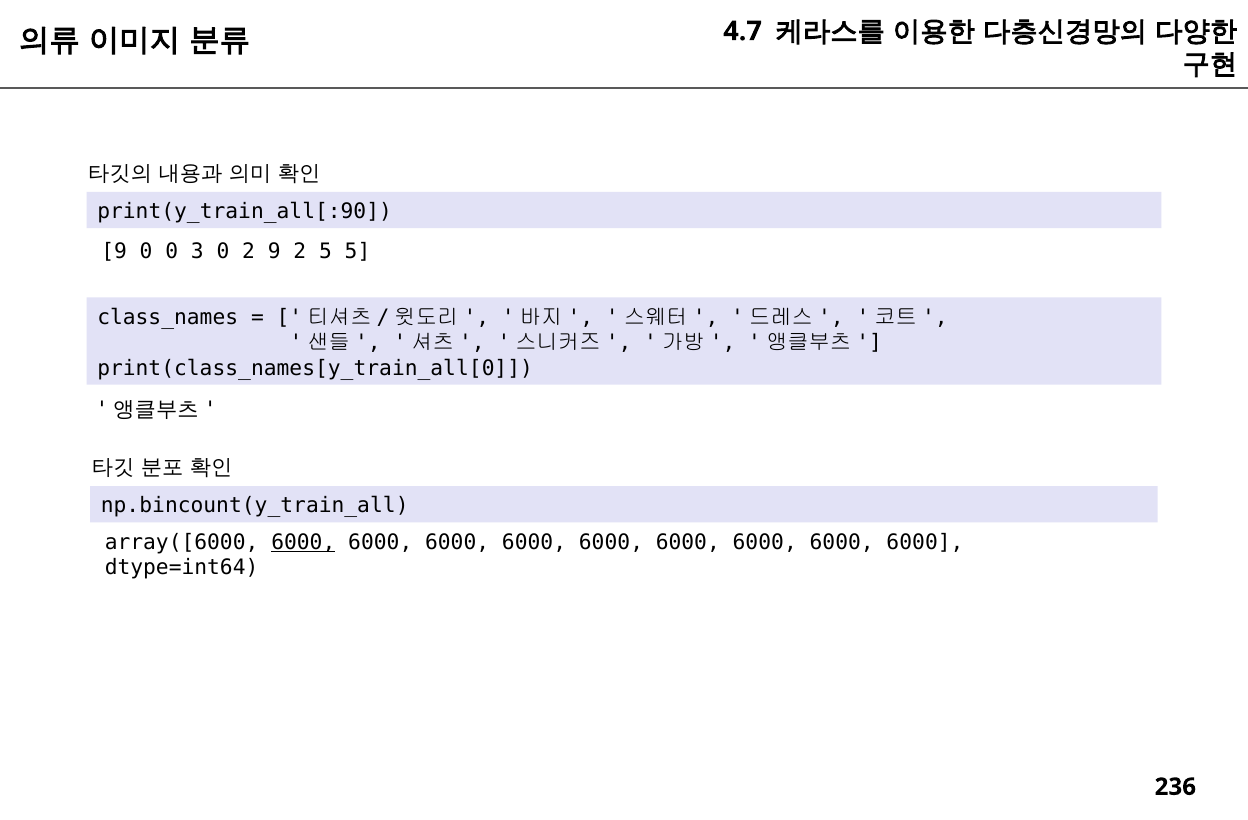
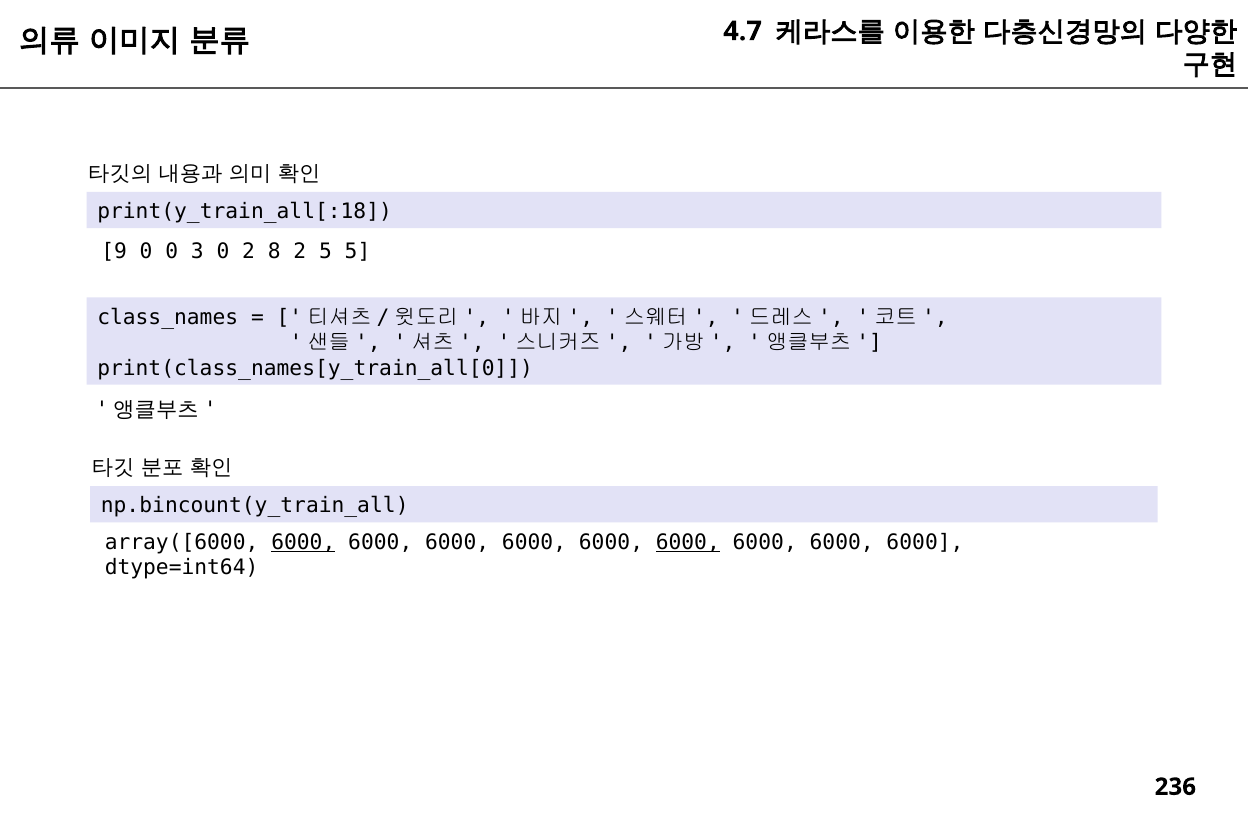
print(y_train_all[:90: print(y_train_all[:90 -> print(y_train_all[:18 (245, 211)
2 9: 9 -> 8 (274, 251)
6000 underline: none -> present (688, 542)
